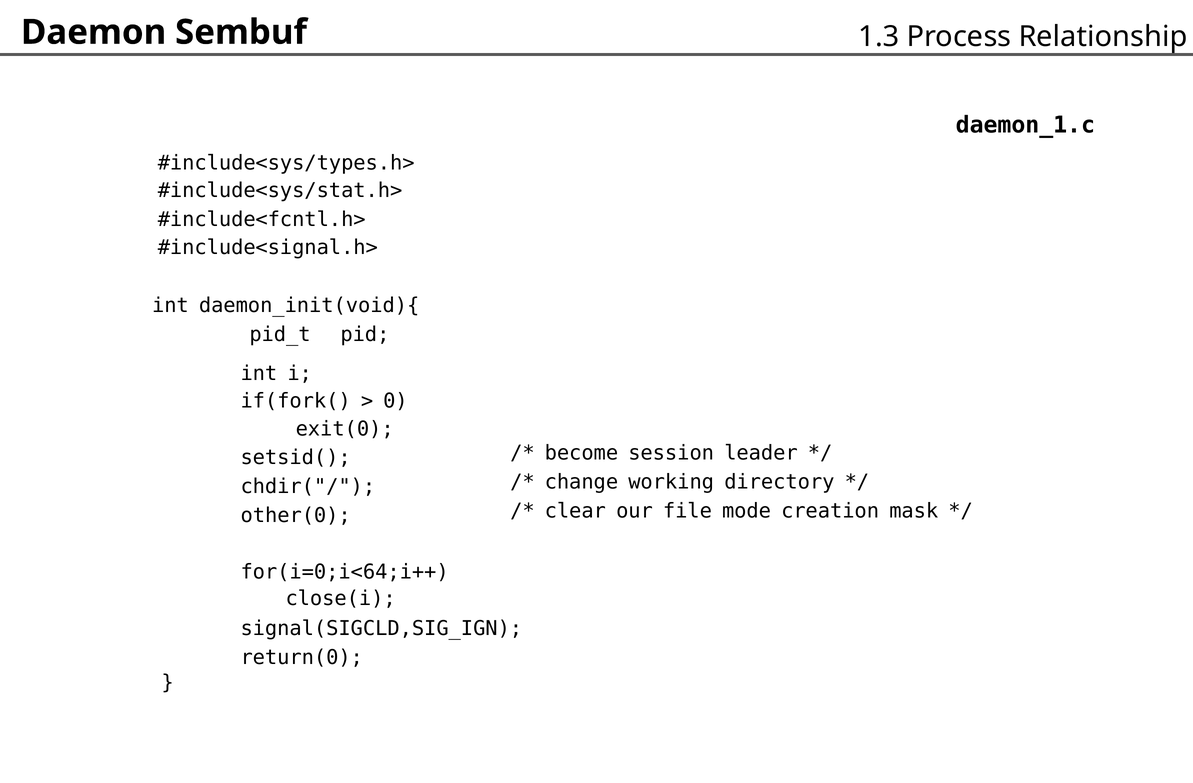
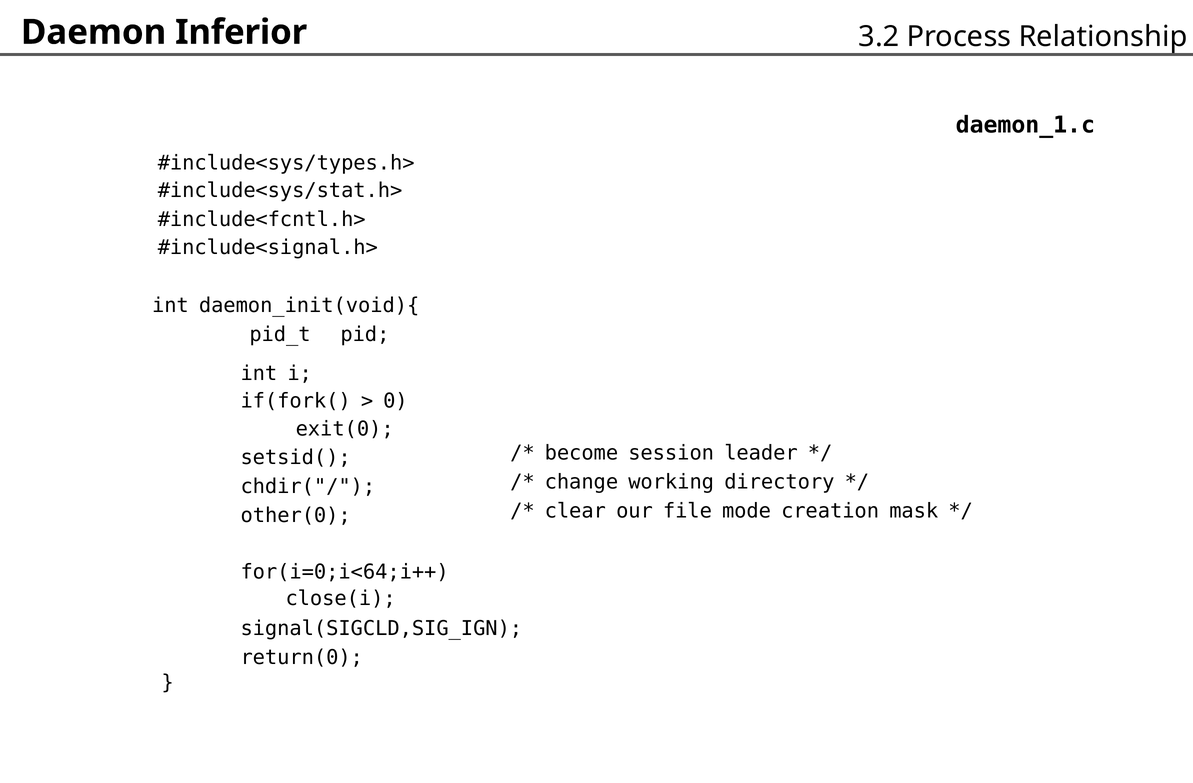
Sembuf: Sembuf -> Inferior (241, 32)
1.3: 1.3 -> 3.2 (879, 37)
